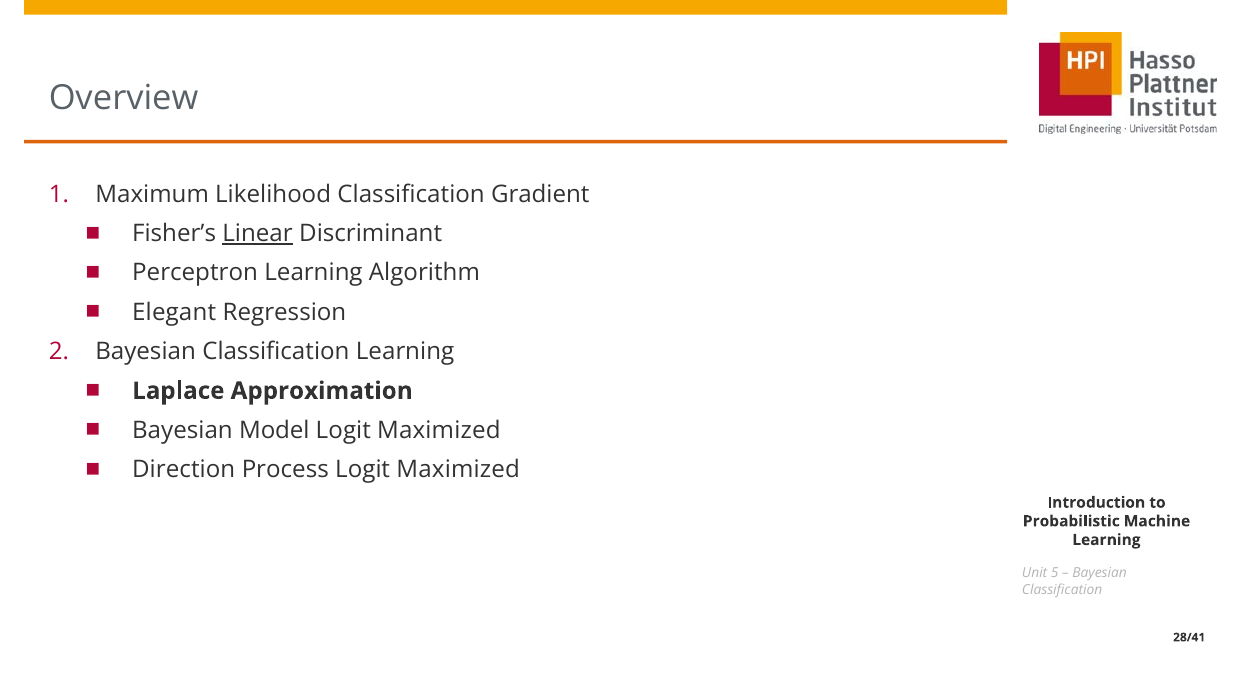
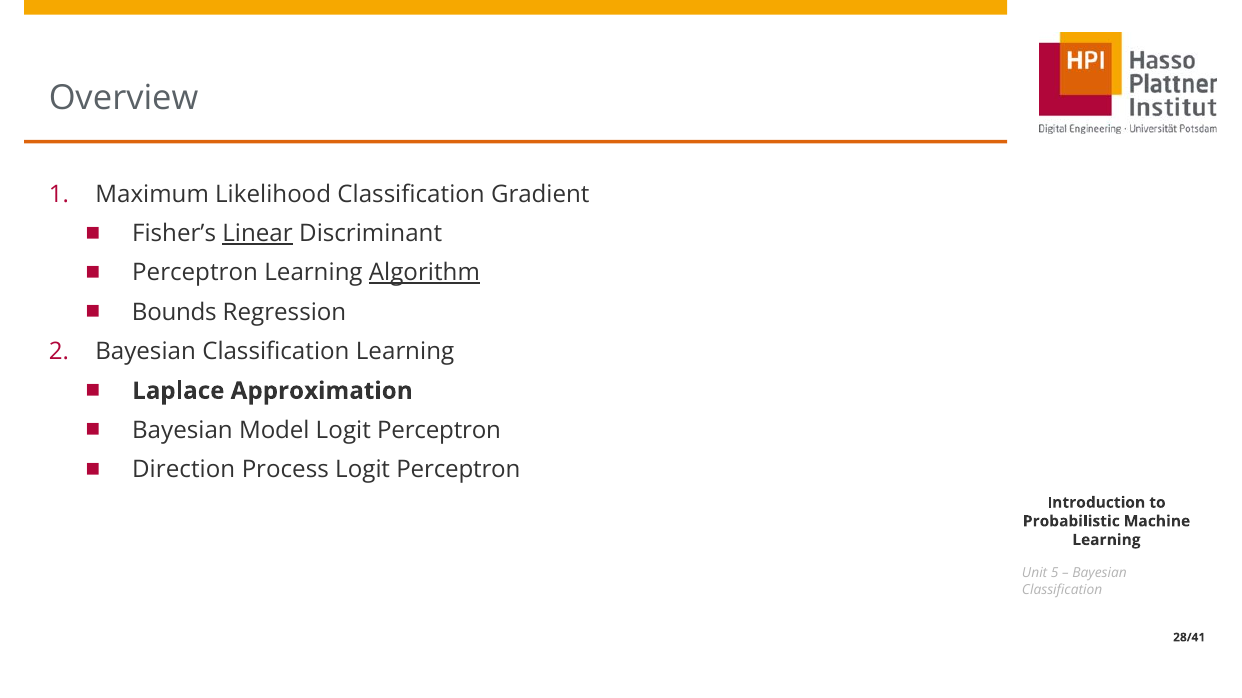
Algorithm underline: none -> present (424, 273)
Elegant: Elegant -> Bounds (174, 312)
Maximized: Maximized -> Perceptron (439, 431)
Process Logit Maximized: Maximized -> Perceptron (458, 470)
